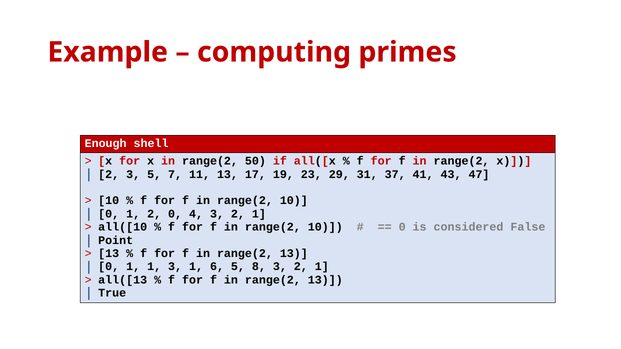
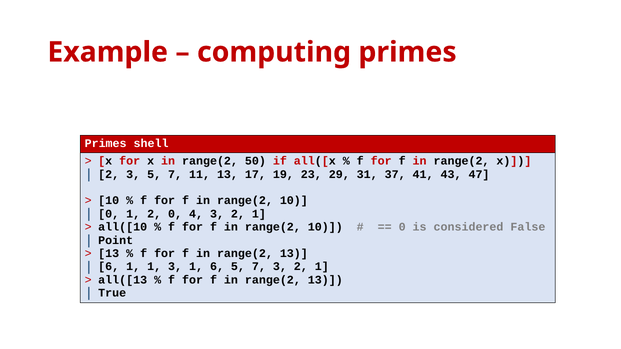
Enough: Enough -> Primes (106, 143)
0: 0 -> 6 (109, 267)
6 5 8: 8 -> 7 (259, 267)
